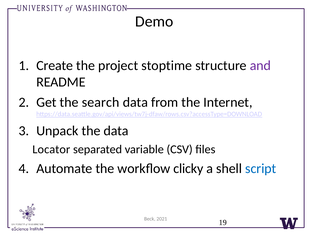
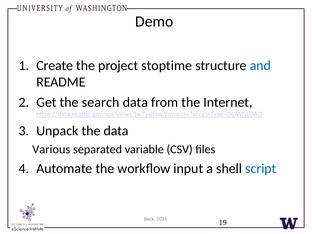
and colour: purple -> blue (260, 65)
Locator: Locator -> Various (51, 149)
clicky: clicky -> input (188, 168)
